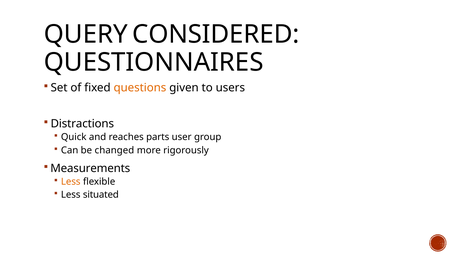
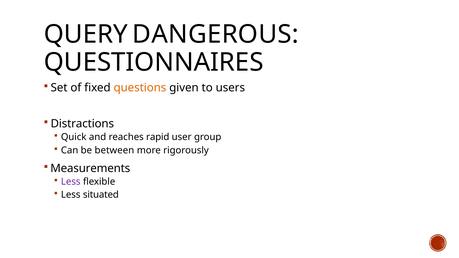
CONSIDERED: CONSIDERED -> DANGEROUS (216, 34)
parts: parts -> rapid (158, 137)
changed: changed -> between (114, 150)
Less colour: orange -> purple (71, 182)
